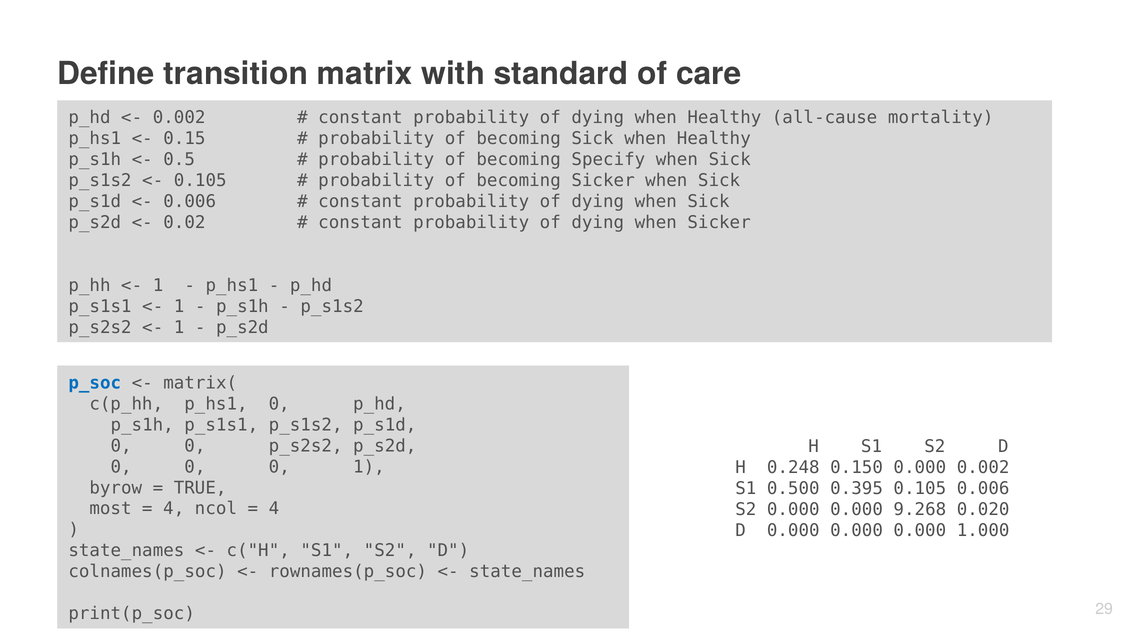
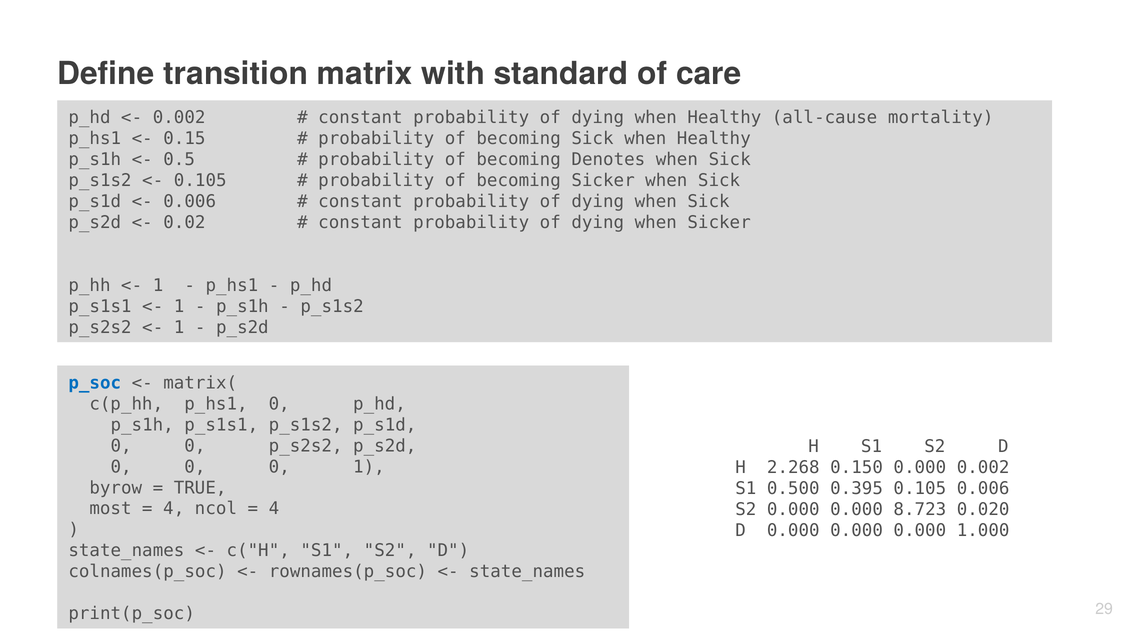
Specify: Specify -> Denotes (608, 160)
0.248: 0.248 -> 2.268 (793, 468)
9.268: 9.268 -> 8.723 (920, 510)
